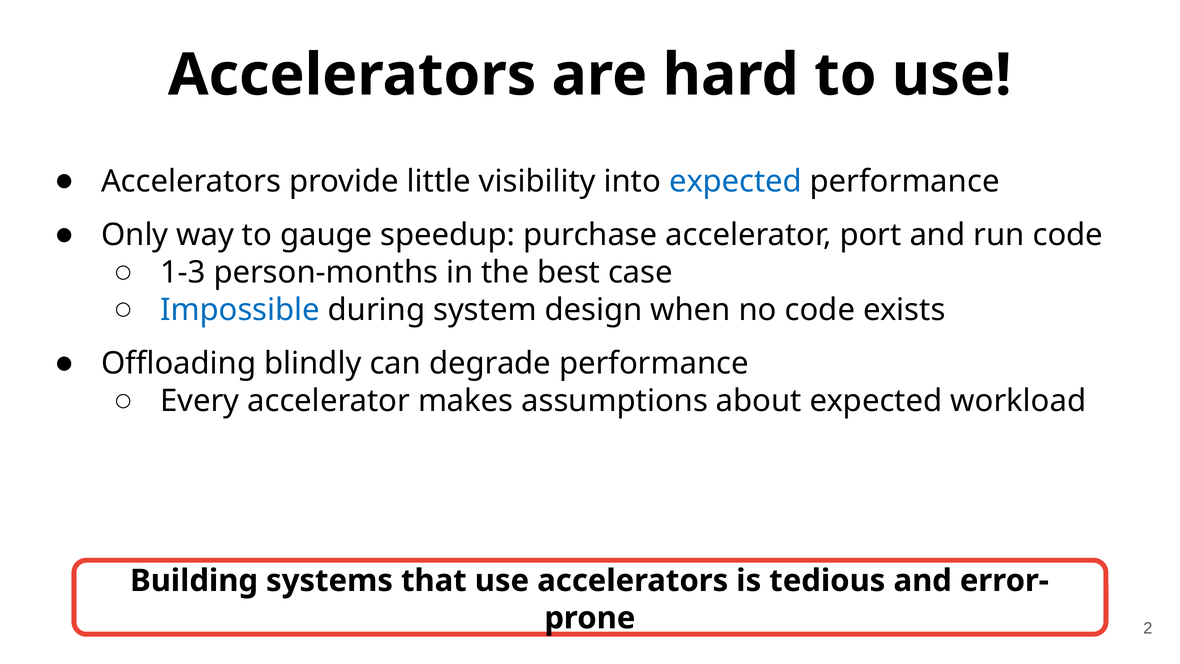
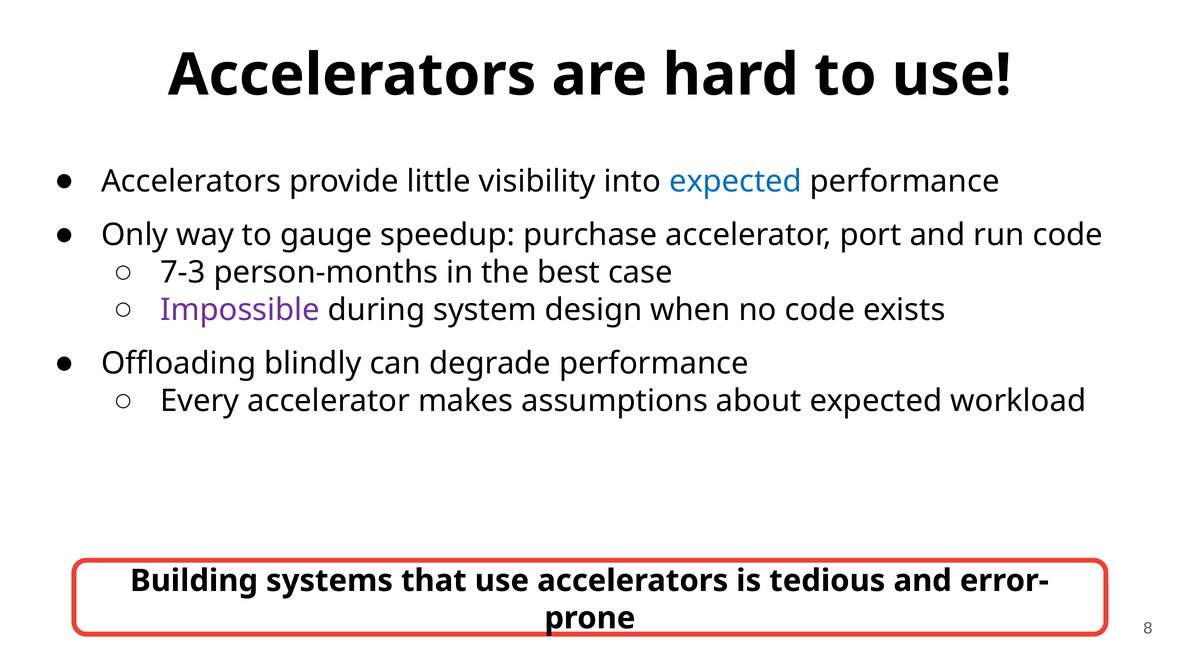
1-3: 1-3 -> 7-3 (183, 272)
Impossible colour: blue -> purple (240, 310)
2: 2 -> 8 (1148, 628)
